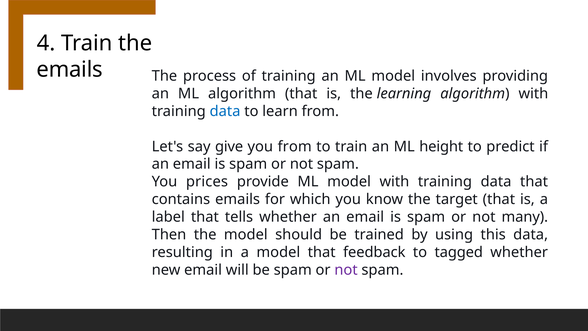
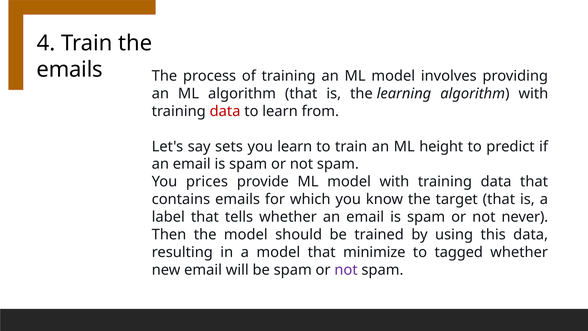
data colour: blue -> red (225, 111)
give: give -> sets (229, 146)
you from: from -> learn (295, 146)
many: many -> never (525, 217)
feedback: feedback -> minimize (374, 252)
